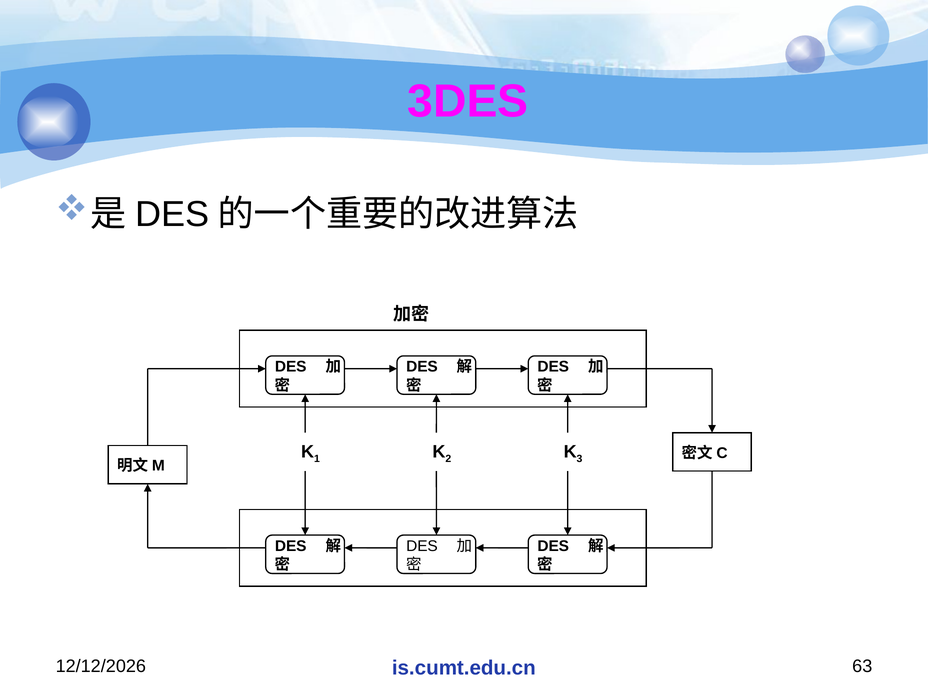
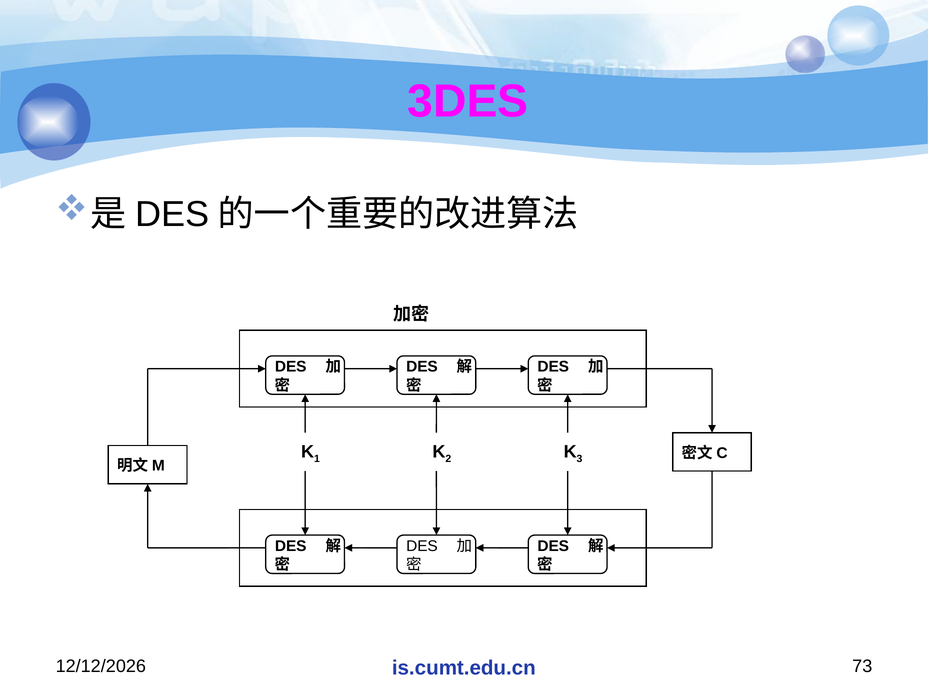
63: 63 -> 73 (862, 666)
